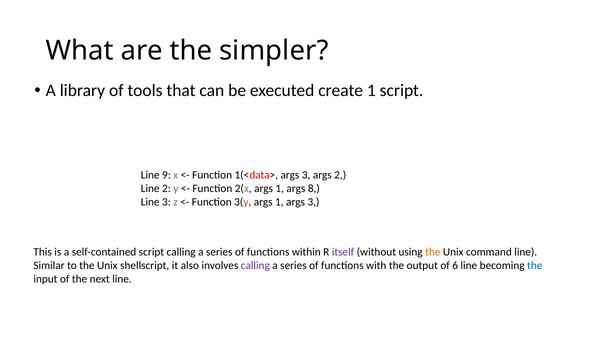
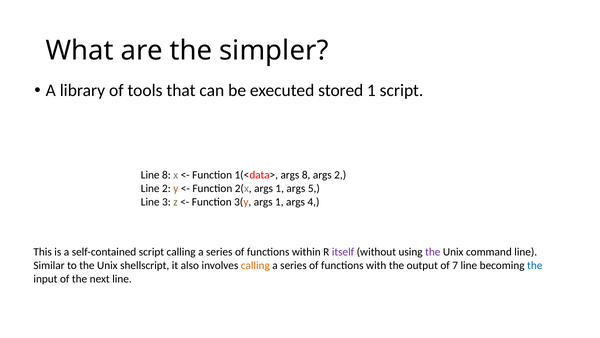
create: create -> stored (341, 90)
Line 9: 9 -> 8 (166, 175)
1(<data> args 3: 3 -> 8 (306, 175)
8: 8 -> 5 (314, 188)
1 args 3: 3 -> 4 (313, 202)
the colour: orange -> purple (433, 252)
calling colour: purple -> orange (255, 265)
6: 6 -> 7 (455, 265)
